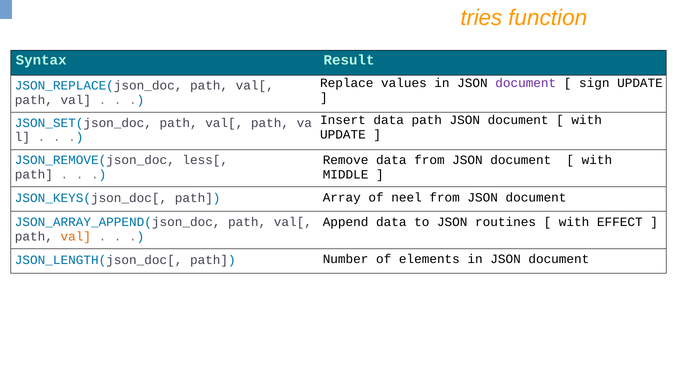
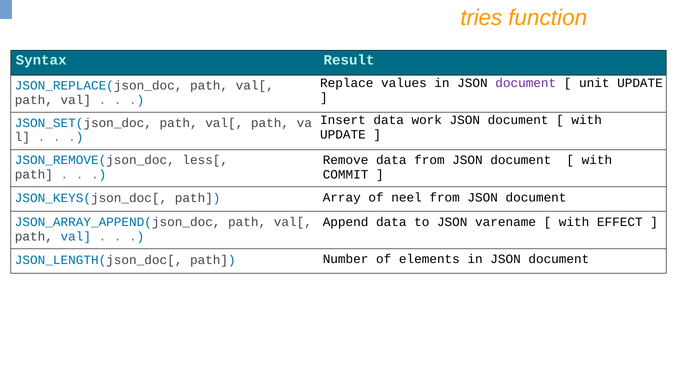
sign: sign -> unit (594, 83)
data path: path -> work (427, 120)
MIDDLE: MIDDLE -> COMMIT (346, 174)
routines: routines -> varename (506, 222)
val colour: orange -> blue (76, 236)
